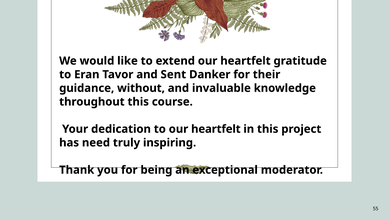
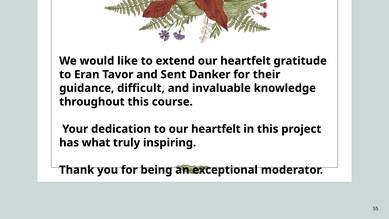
without: without -> difficult (141, 88)
need: need -> what (96, 143)
